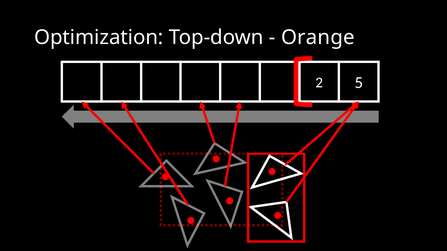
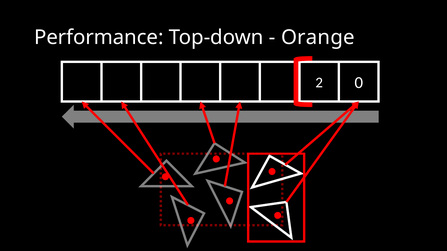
Optimization: Optimization -> Performance (99, 38)
5: 5 -> 0 (359, 83)
